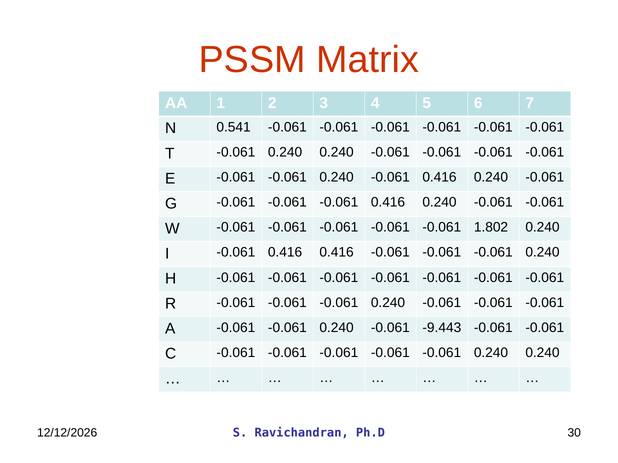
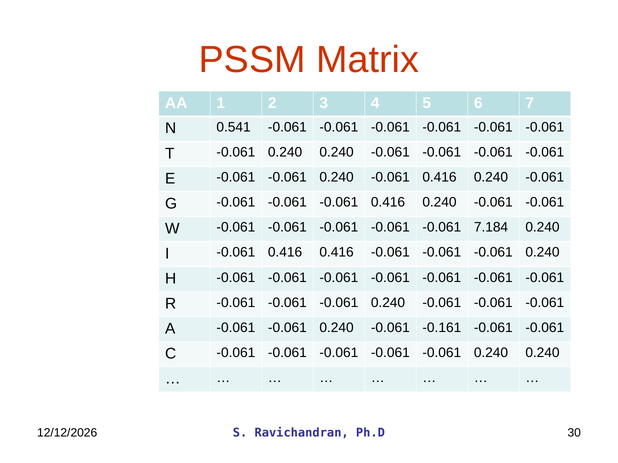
1.802: 1.802 -> 7.184 (491, 228)
-9.443: -9.443 -> -0.161 (442, 328)
